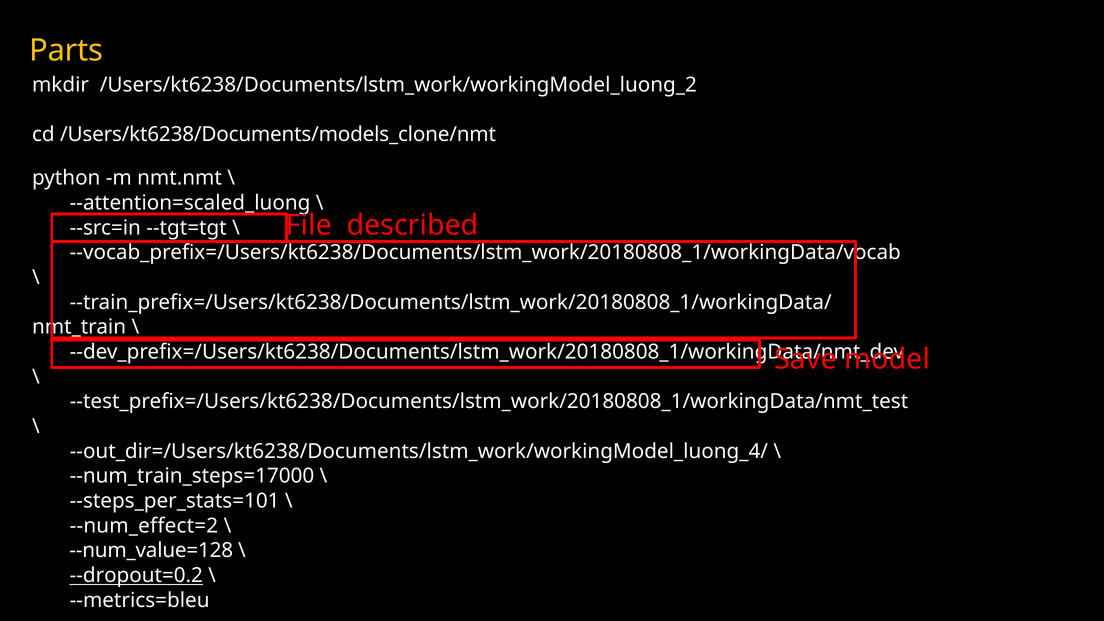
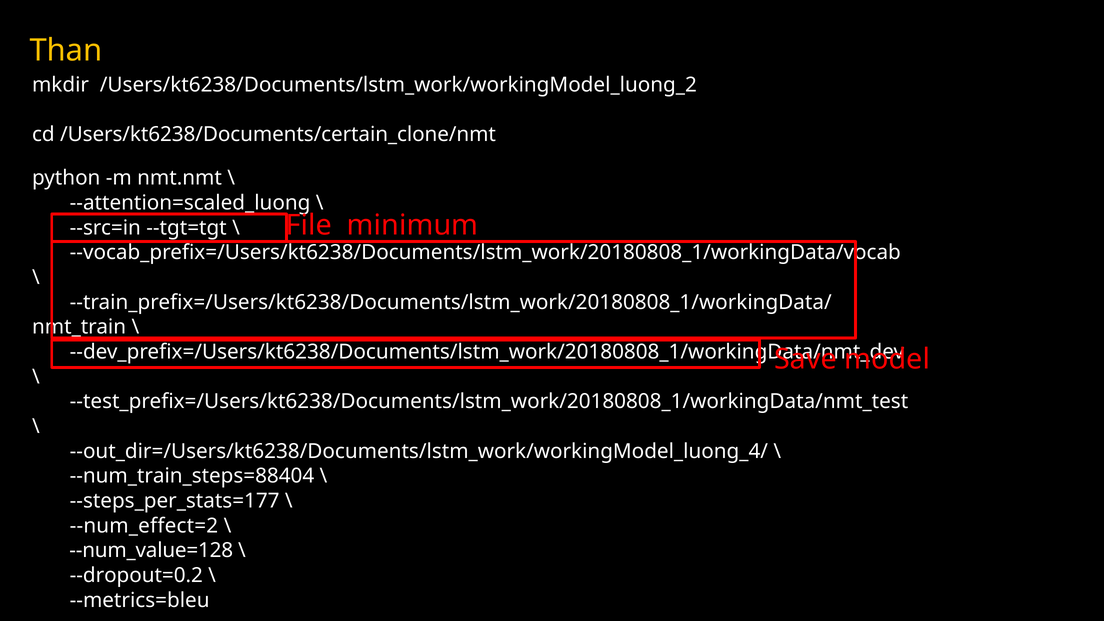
Parts: Parts -> Than (66, 51)
/Users/kt6238/Documents/models_clone/nmt: /Users/kt6238/Documents/models_clone/nmt -> /Users/kt6238/Documents/certain_clone/nmt (278, 135)
described: described -> minimum (412, 225)
--num_train_steps=17000: --num_train_steps=17000 -> --num_train_steps=88404 (192, 476)
--steps_per_stats=101: --steps_per_stats=101 -> --steps_per_stats=177 (175, 501)
--dropout=0.2 underline: present -> none (136, 575)
